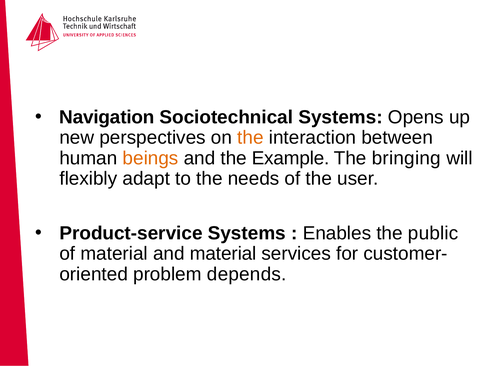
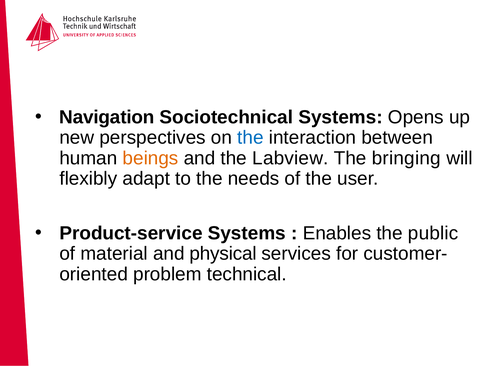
the colour: orange -> blue (250, 138)
Example: Example -> Labview (290, 158)
and material: material -> physical (223, 254)
depends: depends -> technical (247, 274)
